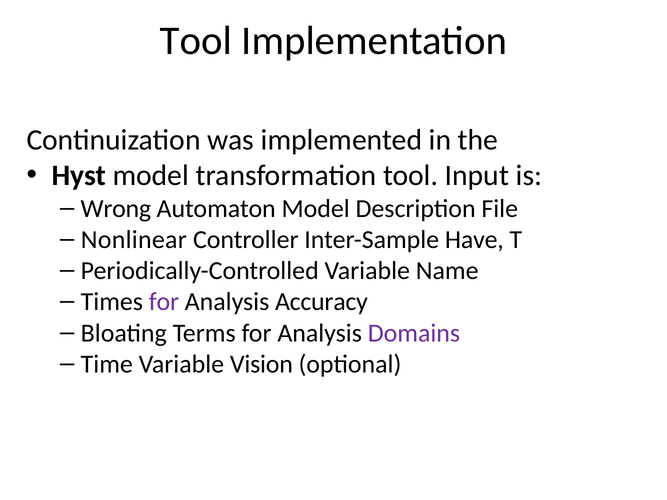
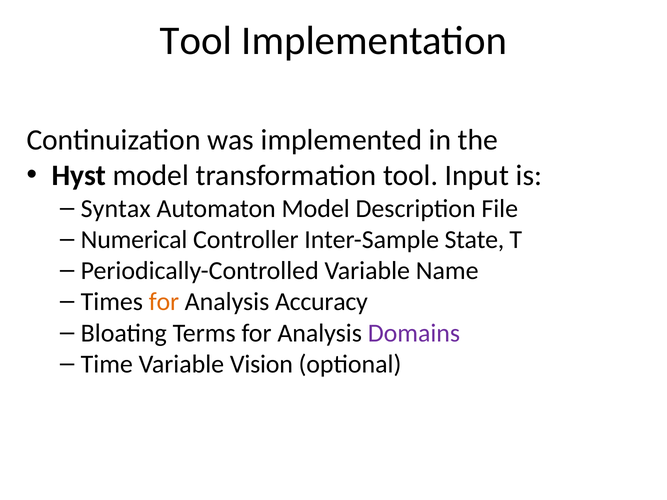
Wrong: Wrong -> Syntax (116, 209)
Nonlinear: Nonlinear -> Numerical (134, 240)
Have: Have -> State (474, 240)
for colour: purple -> orange (164, 302)
